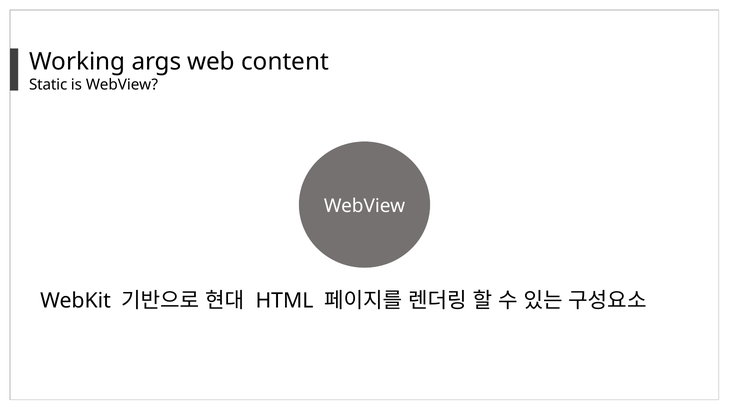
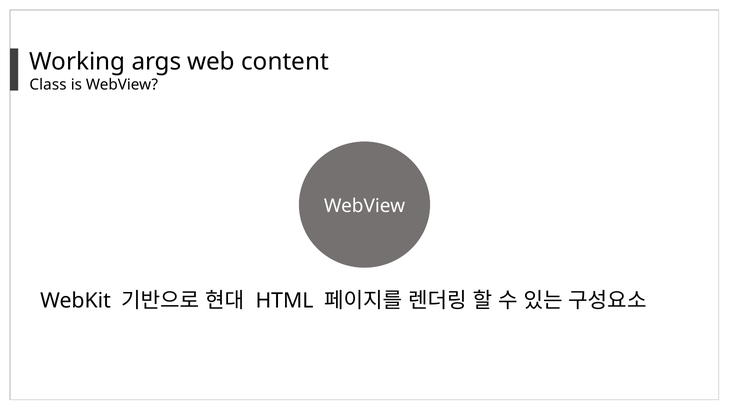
Static: Static -> Class (48, 85)
